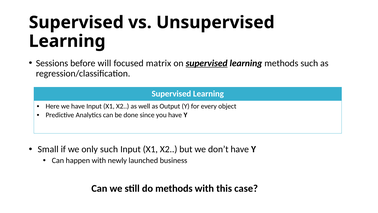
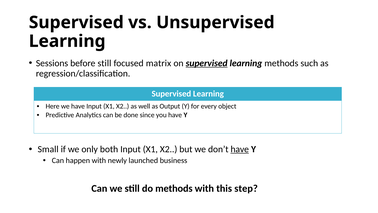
before will: will -> still (104, 63)
only such: such -> both (109, 149)
have underline: none -> present (240, 149)
case: case -> step (246, 188)
